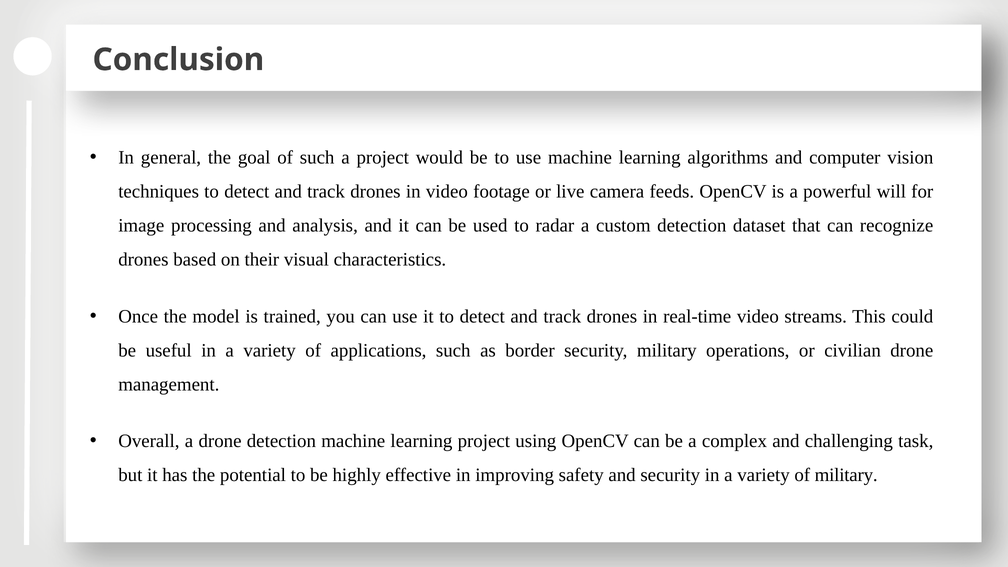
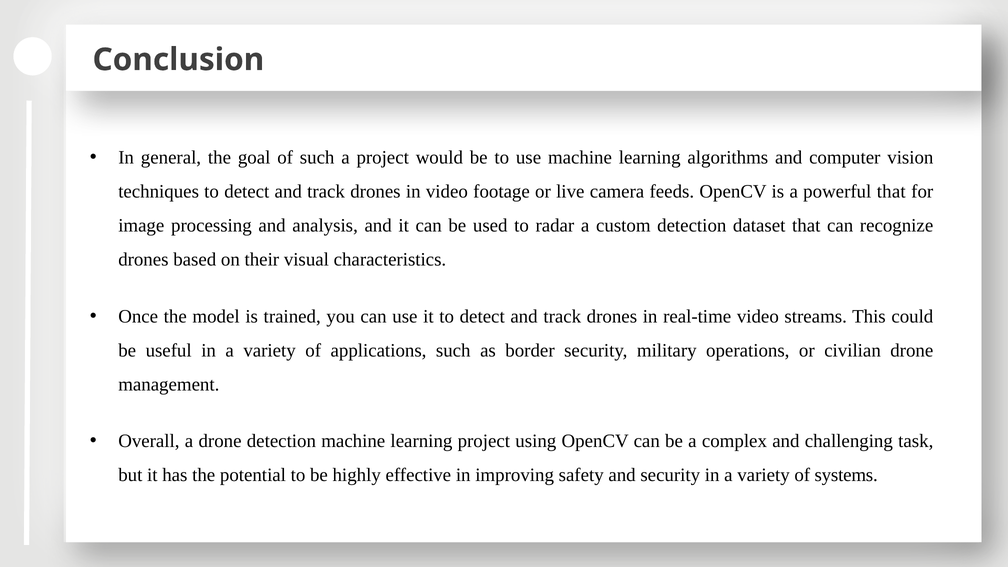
powerful will: will -> that (891, 192)
of military: military -> systems (846, 475)
